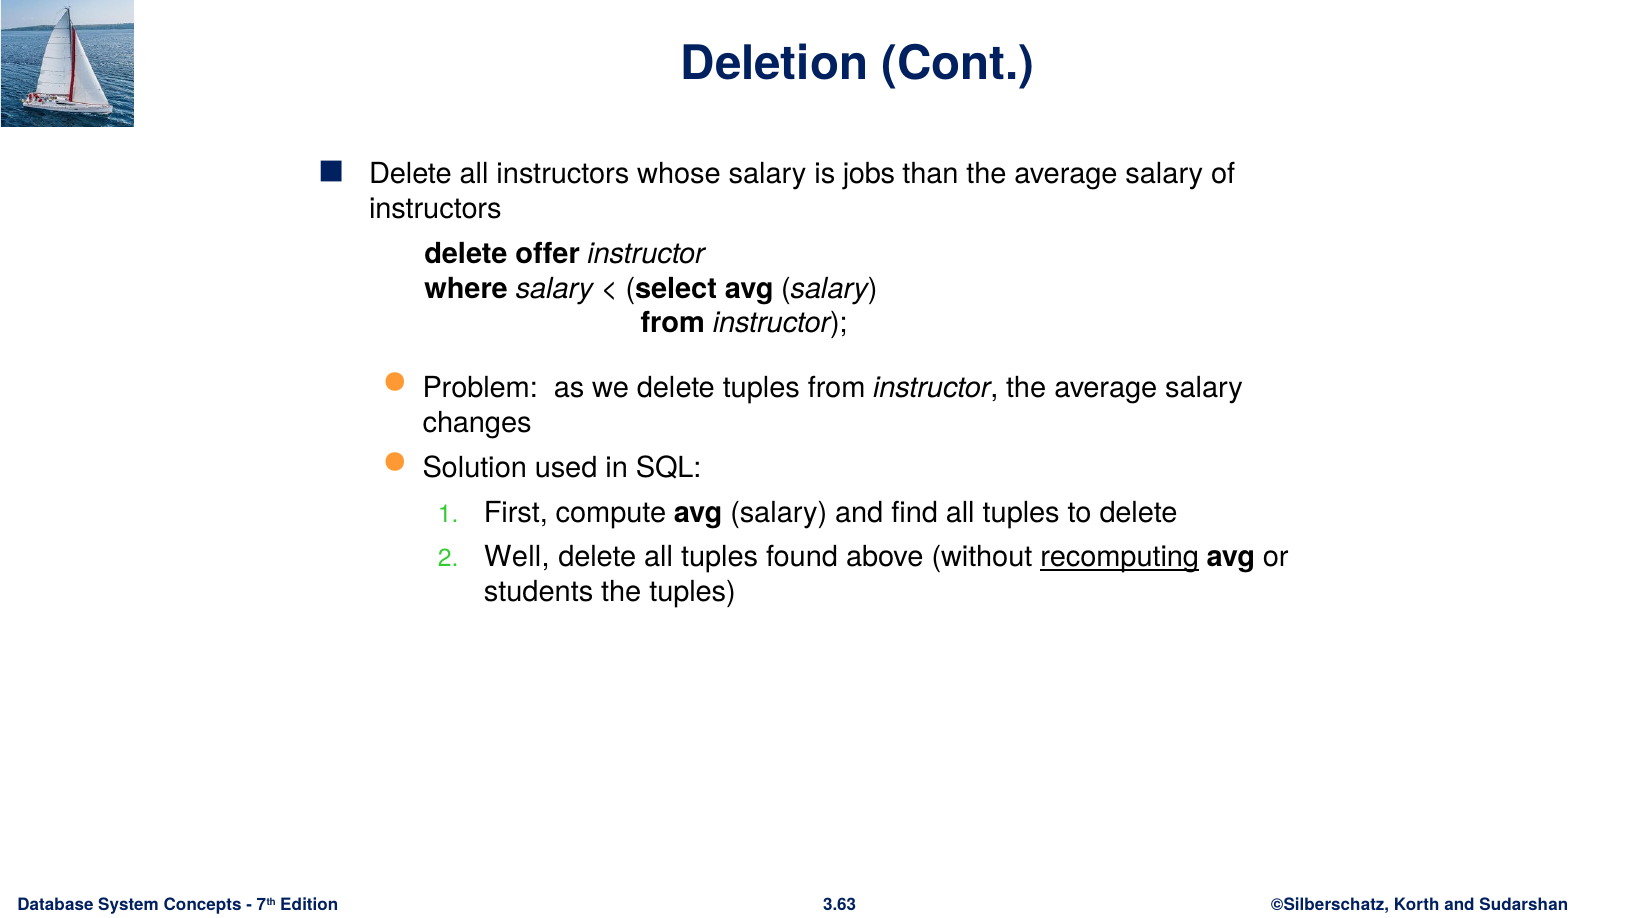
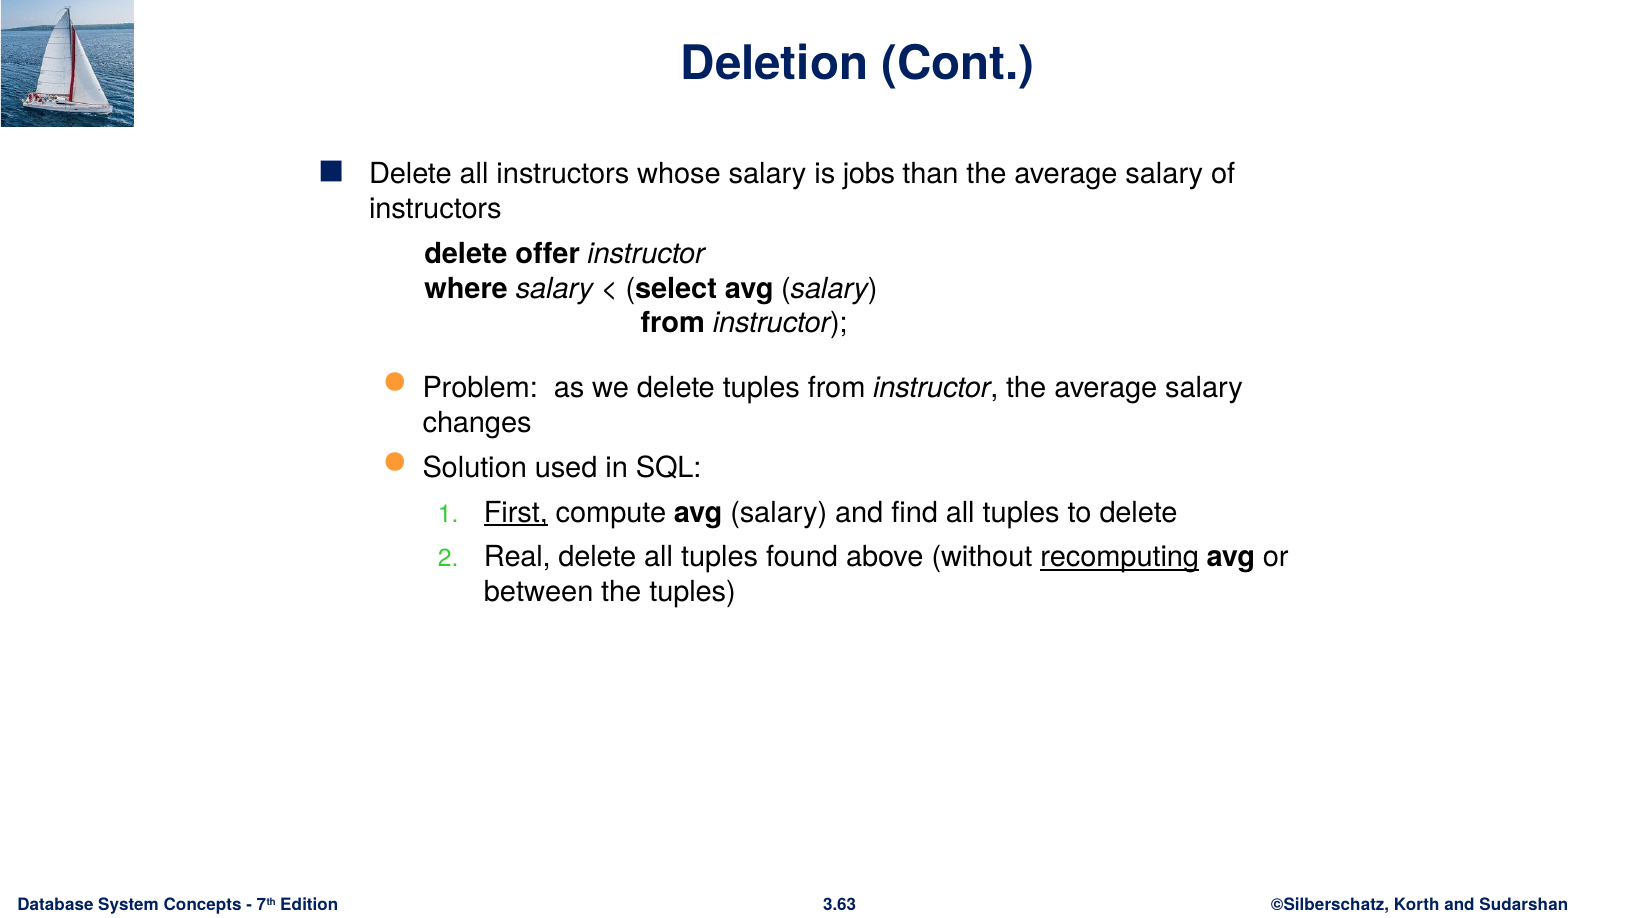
First underline: none -> present (516, 512)
Well: Well -> Real (517, 557)
students: students -> between (539, 592)
